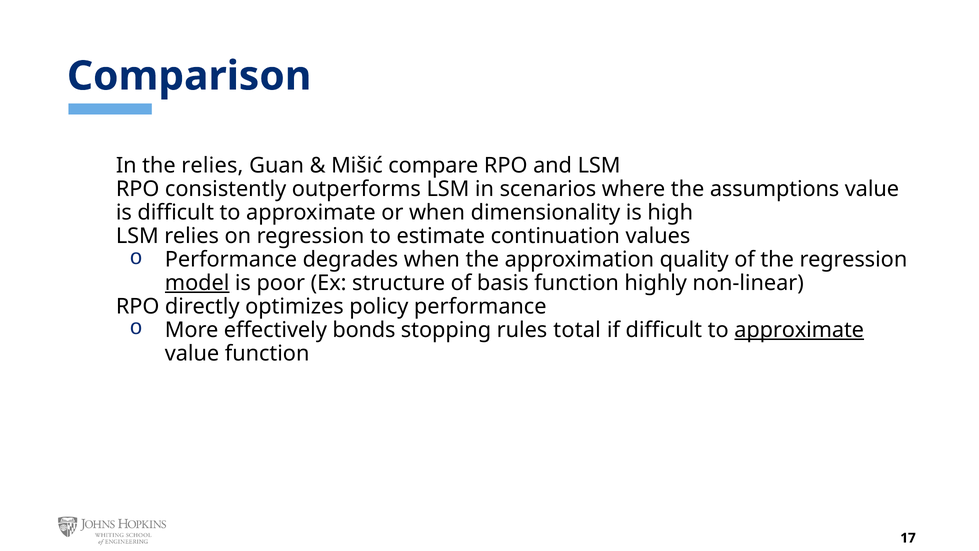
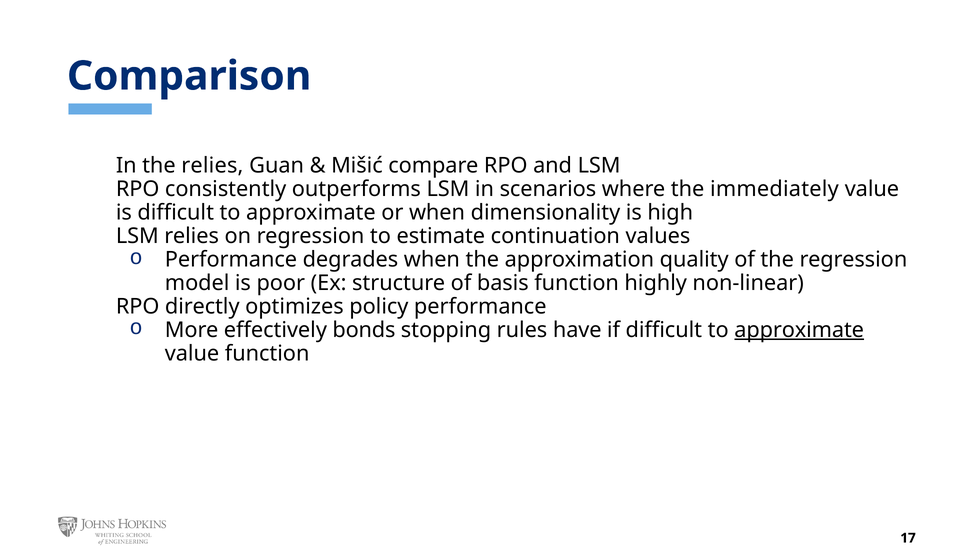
assumptions: assumptions -> immediately (774, 189)
model underline: present -> none (197, 283)
total: total -> have (577, 330)
